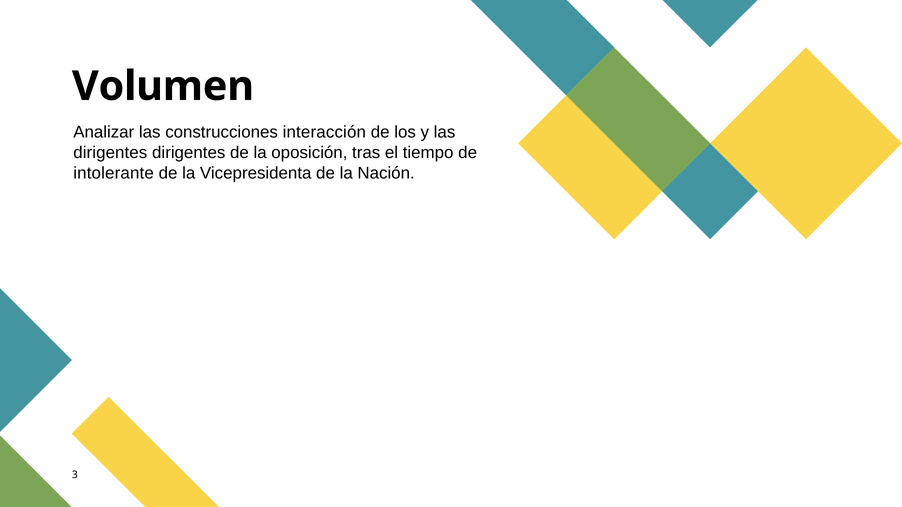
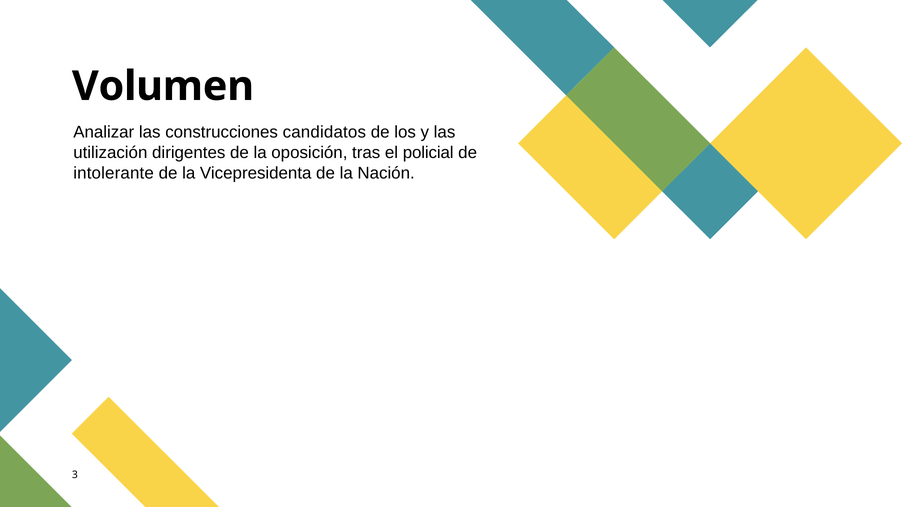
interacción: interacción -> candidatos (324, 133)
dirigentes: dirigentes -> utilización (110, 153)
tiempo: tiempo -> policial (428, 153)
